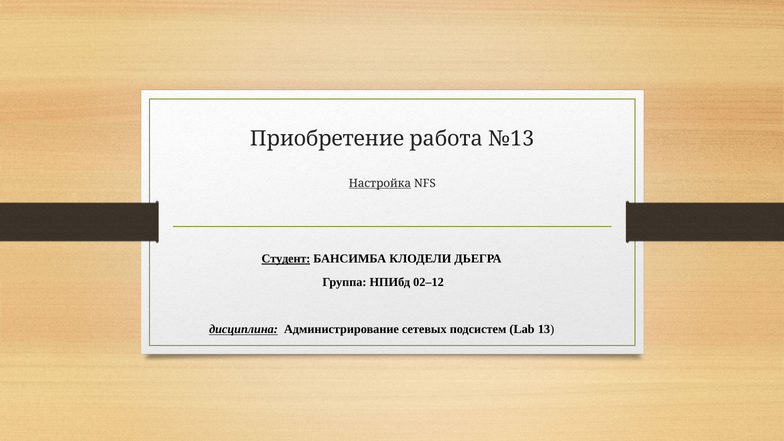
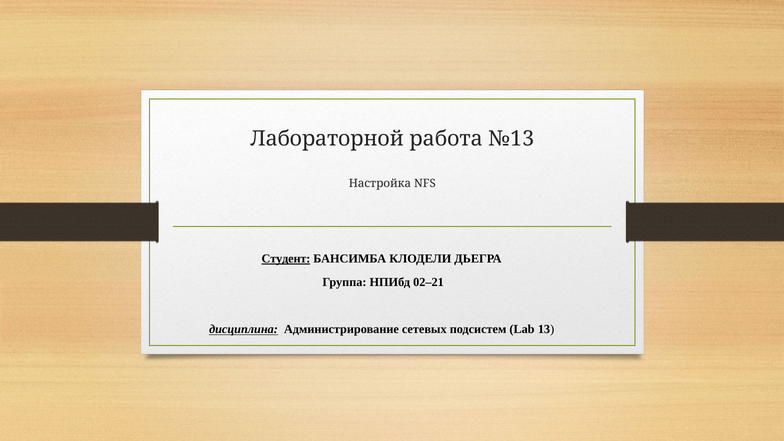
Приобретение: Приобретение -> Лабораторной (327, 139)
Настройка underline: present -> none (380, 183)
02–12: 02–12 -> 02–21 (429, 282)
